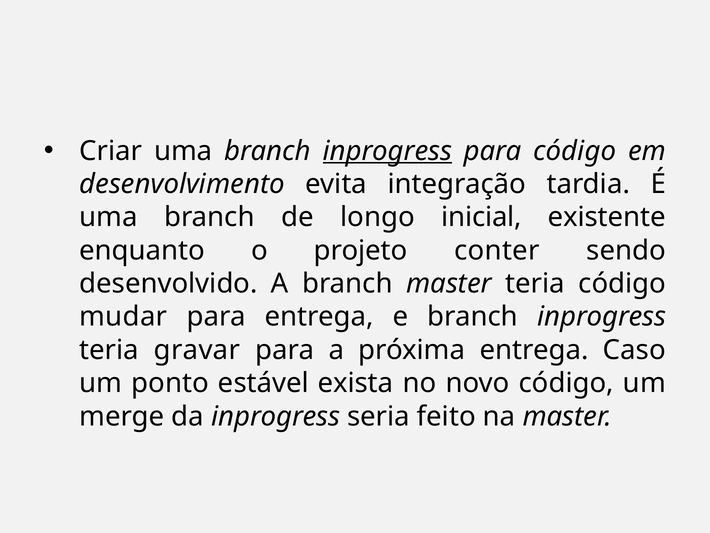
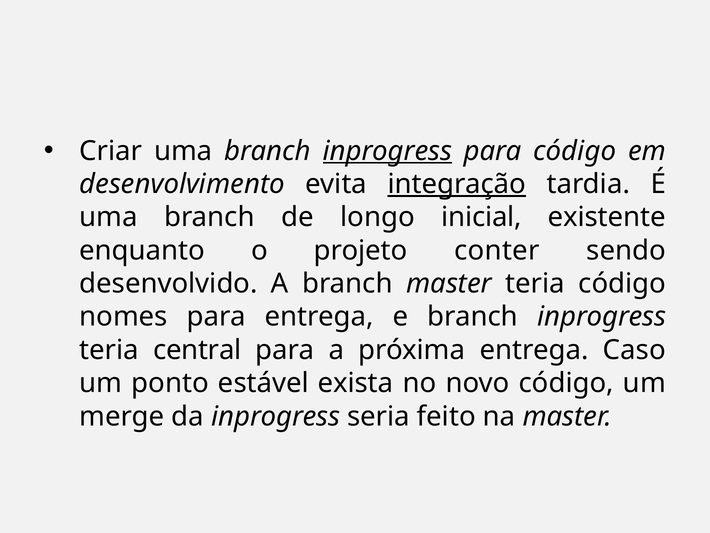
integração underline: none -> present (457, 184)
mudar: mudar -> nomes (123, 317)
gravar: gravar -> central (197, 350)
